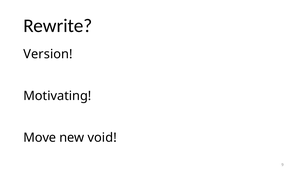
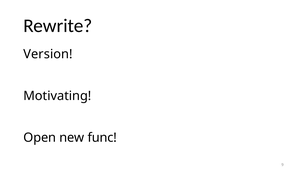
Move: Move -> Open (40, 137)
void: void -> func (102, 137)
